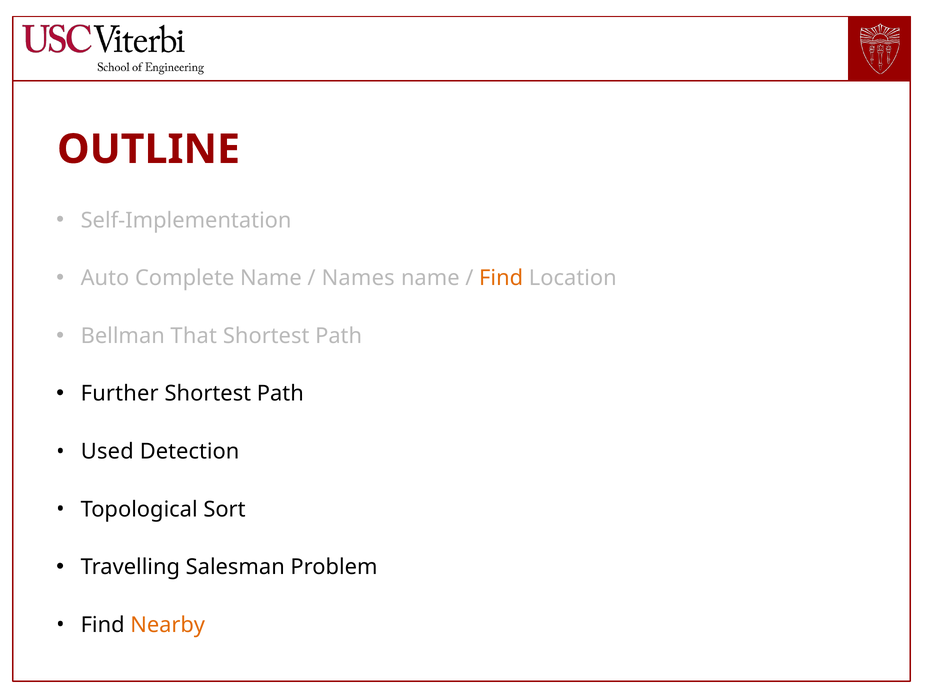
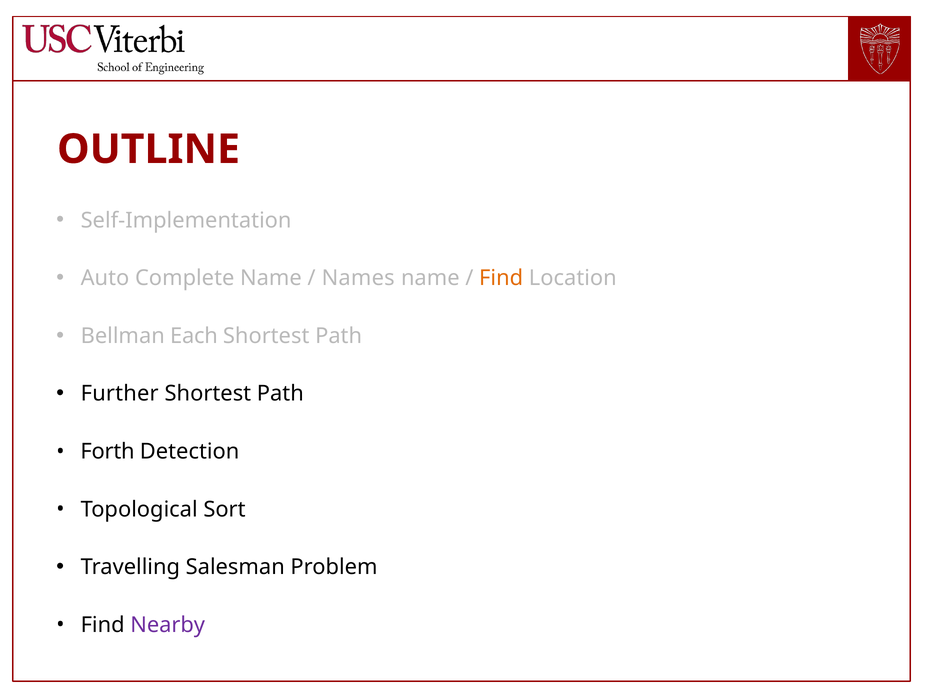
That: That -> Each (194, 336)
Used: Used -> Forth (108, 451)
Nearby colour: orange -> purple (168, 624)
